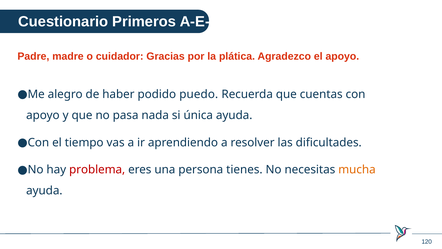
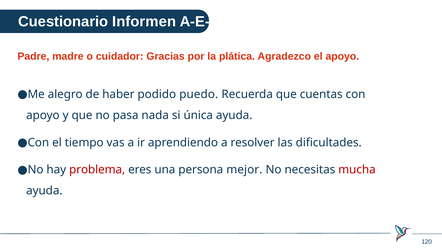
Primeros: Primeros -> Informen (144, 22)
tienes: tienes -> mejor (244, 169)
mucha colour: orange -> red (357, 169)
